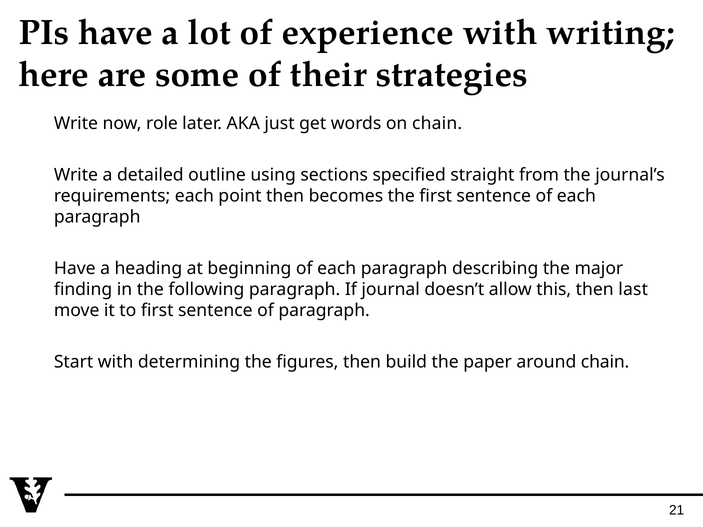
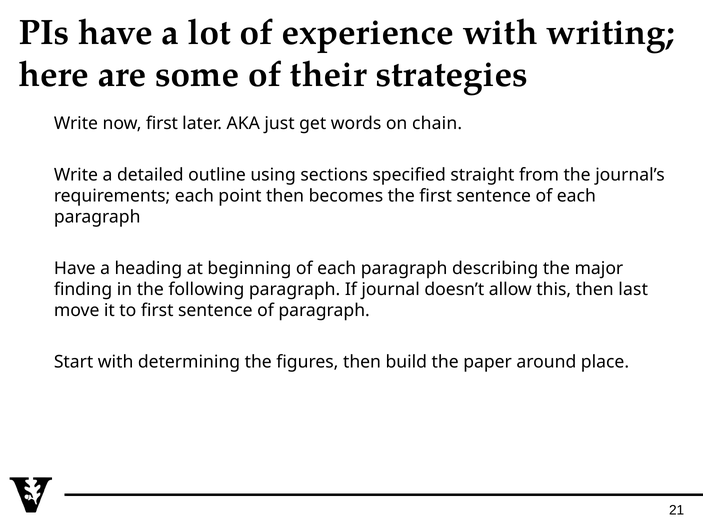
now role: role -> first (162, 123)
around chain: chain -> place (605, 362)
